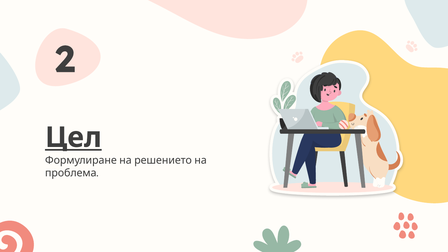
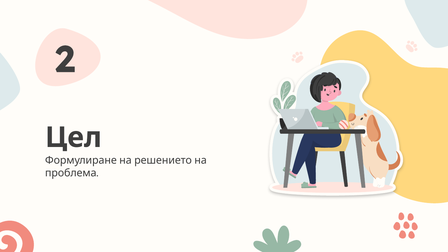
Цел underline: present -> none (73, 137)
